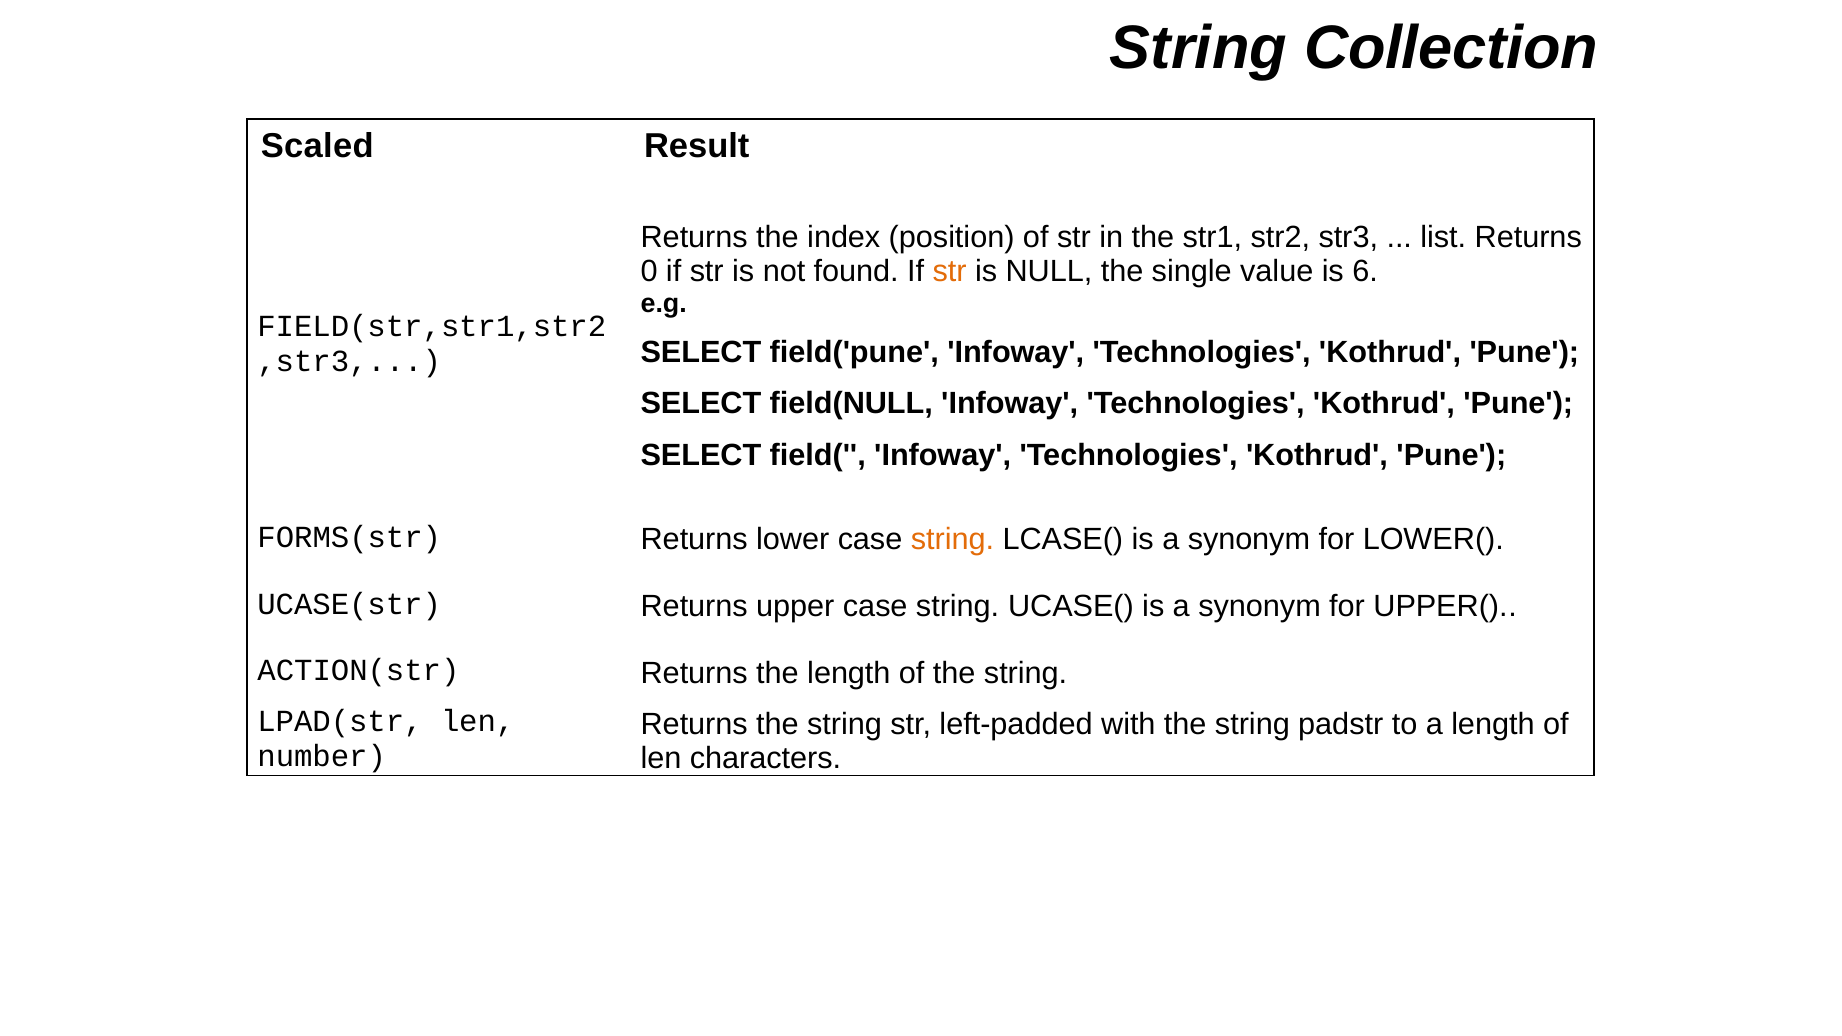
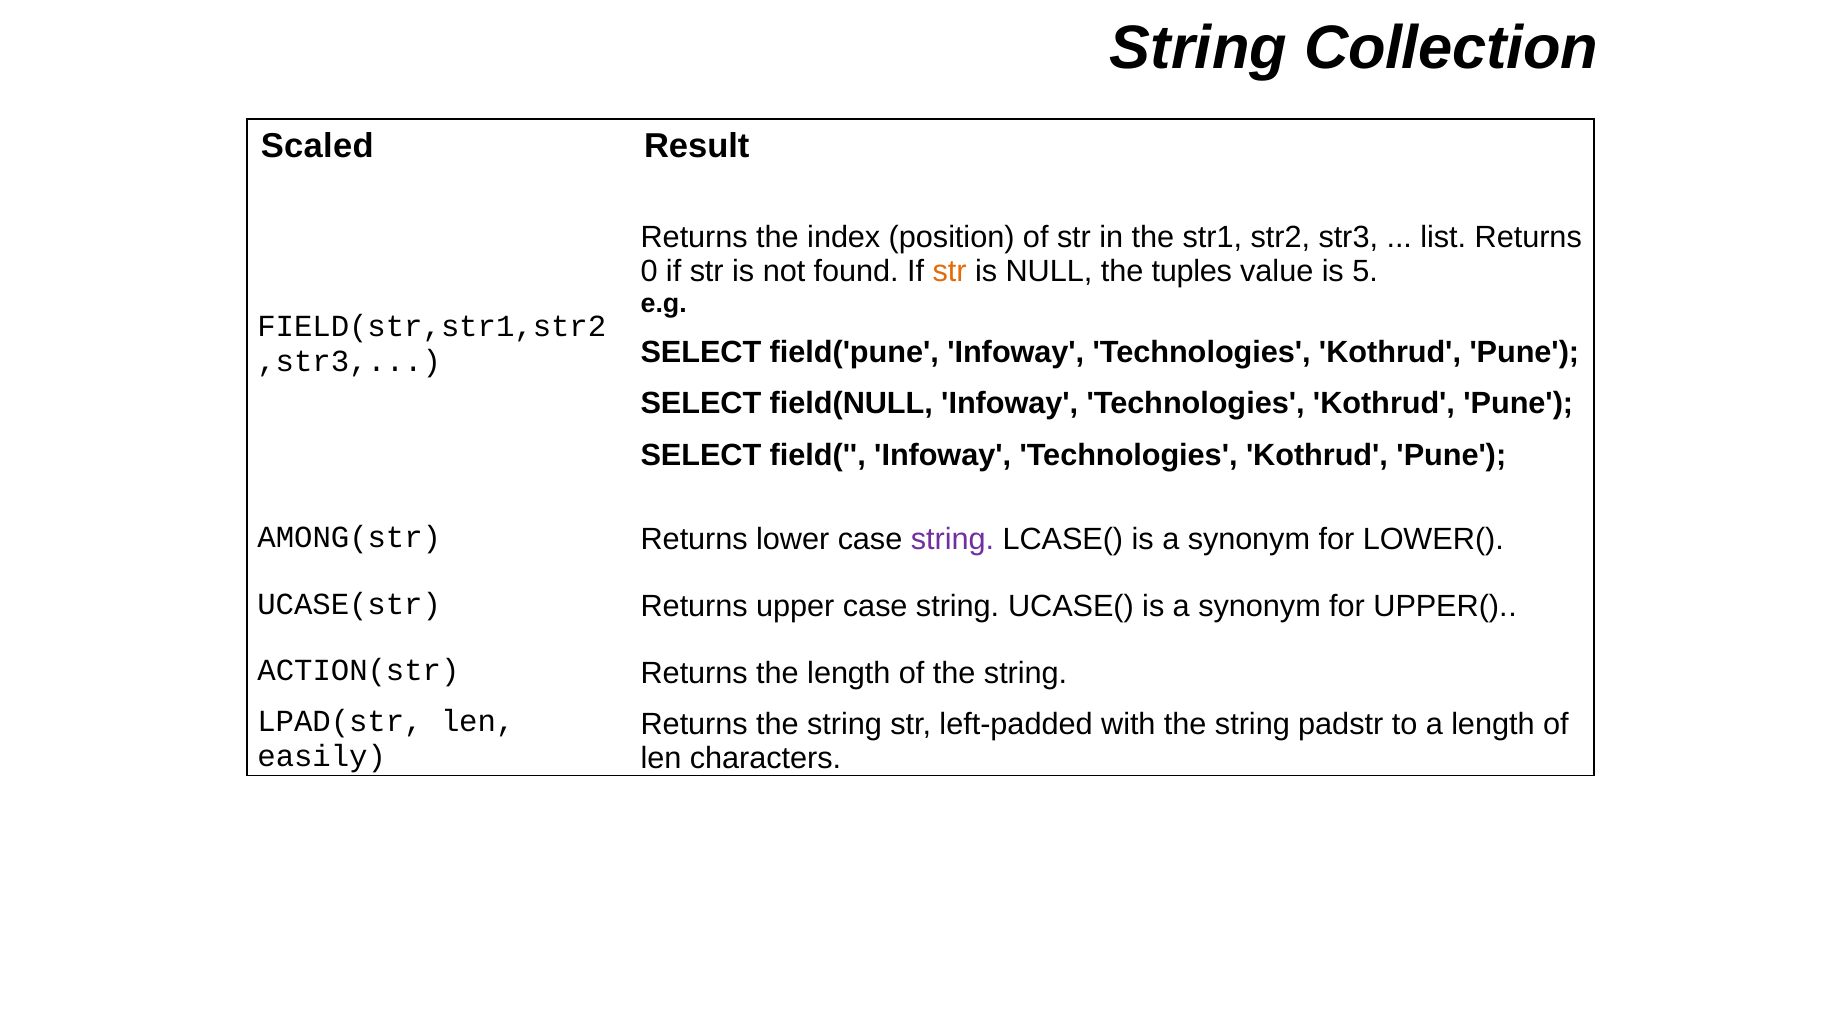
single: single -> tuples (1192, 271)
6: 6 -> 5 (1365, 271)
FORMS(str: FORMS(str -> AMONG(str (349, 537)
string colour: orange -> purple (952, 540)
number: number -> easily (322, 756)
